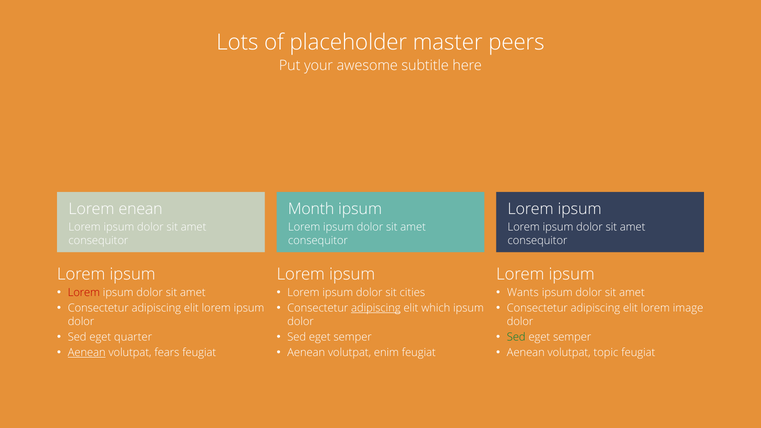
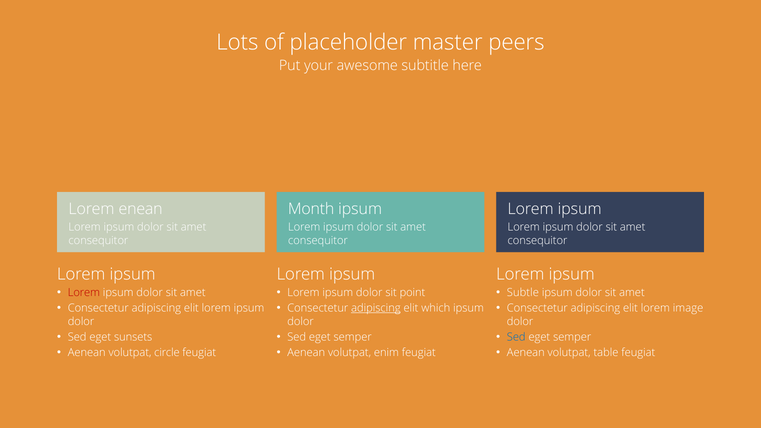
cities: cities -> point (412, 293)
Wants: Wants -> Subtle (523, 293)
quarter: quarter -> sunsets (133, 337)
Sed colour: green -> blue (516, 337)
Aenean underline: present -> none (87, 353)
fears: fears -> circle (167, 353)
topic: topic -> table (606, 353)
